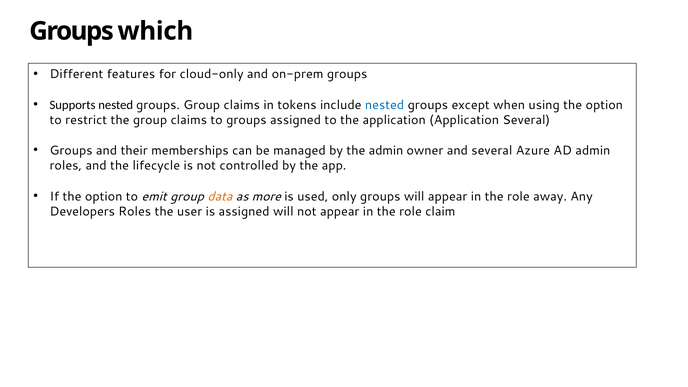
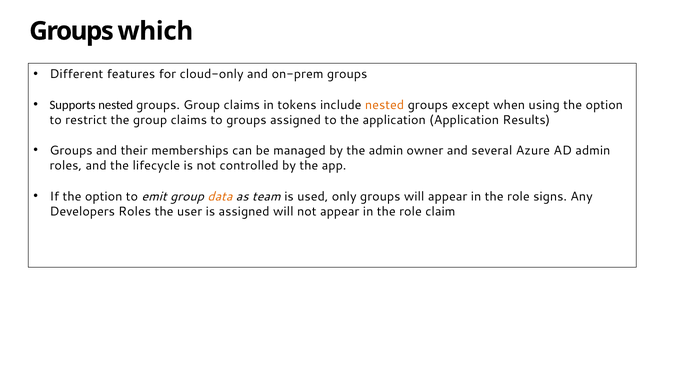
nested colour: blue -> orange (385, 105)
Application Several: Several -> Results (526, 120)
more: more -> team (266, 196)
away: away -> signs (550, 196)
